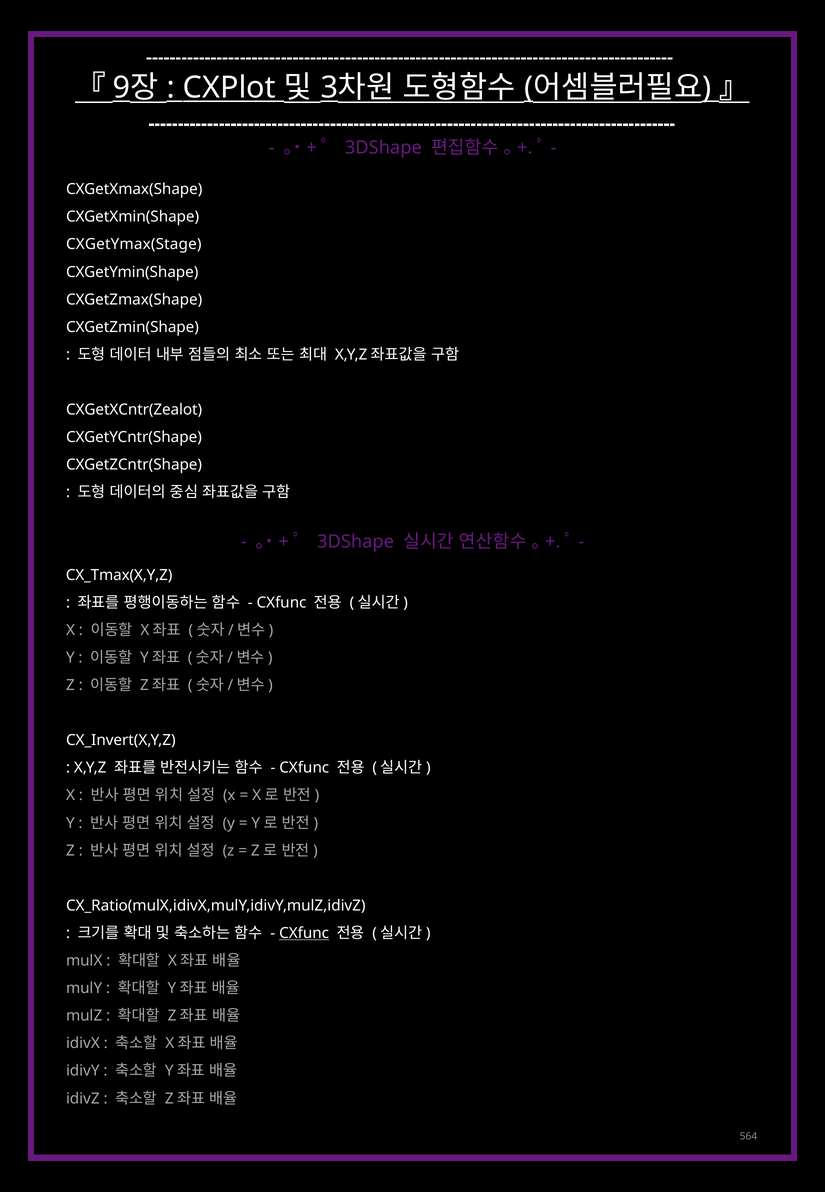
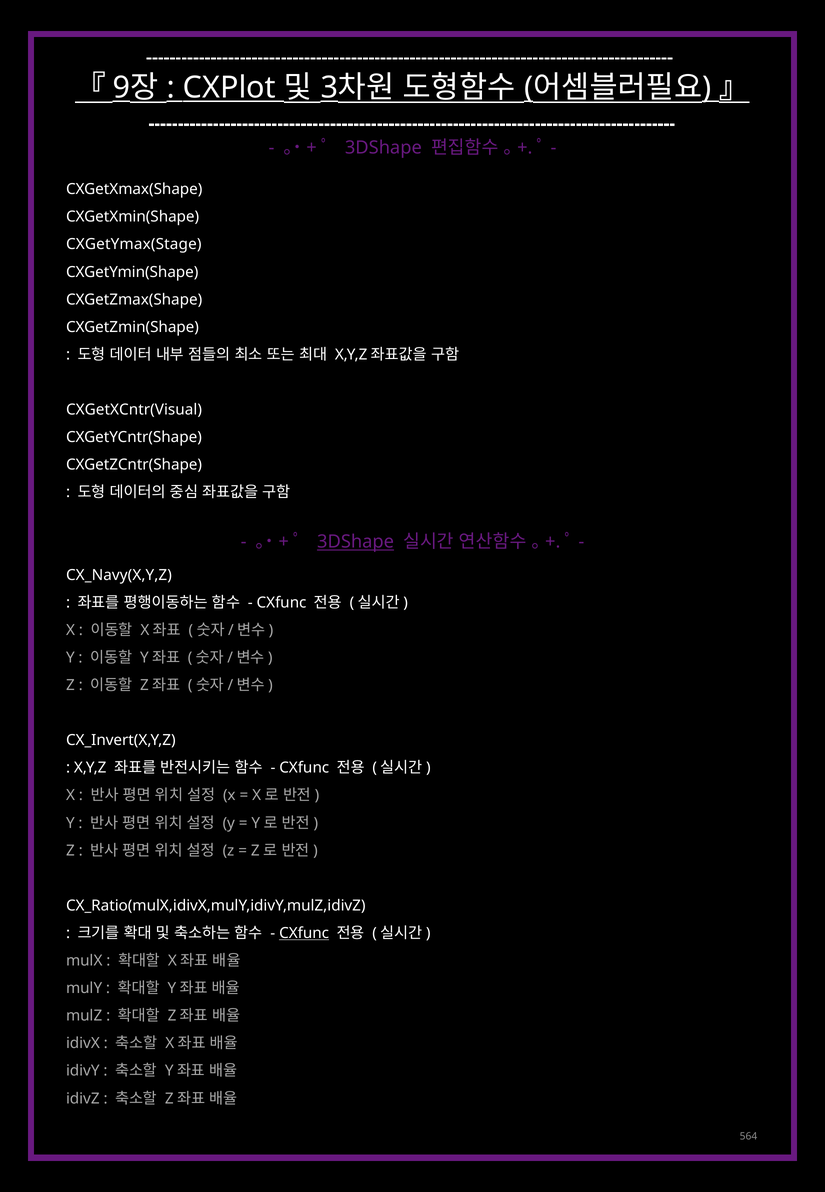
CXGetXCntr(Zealot: CXGetXCntr(Zealot -> CXGetXCntr(Visual (134, 410)
3DShape underline: none -> present (356, 542)
CX_Tmax(X,Y,Z: CX_Tmax(X,Y,Z -> CX_Navy(X,Y,Z (119, 575)
